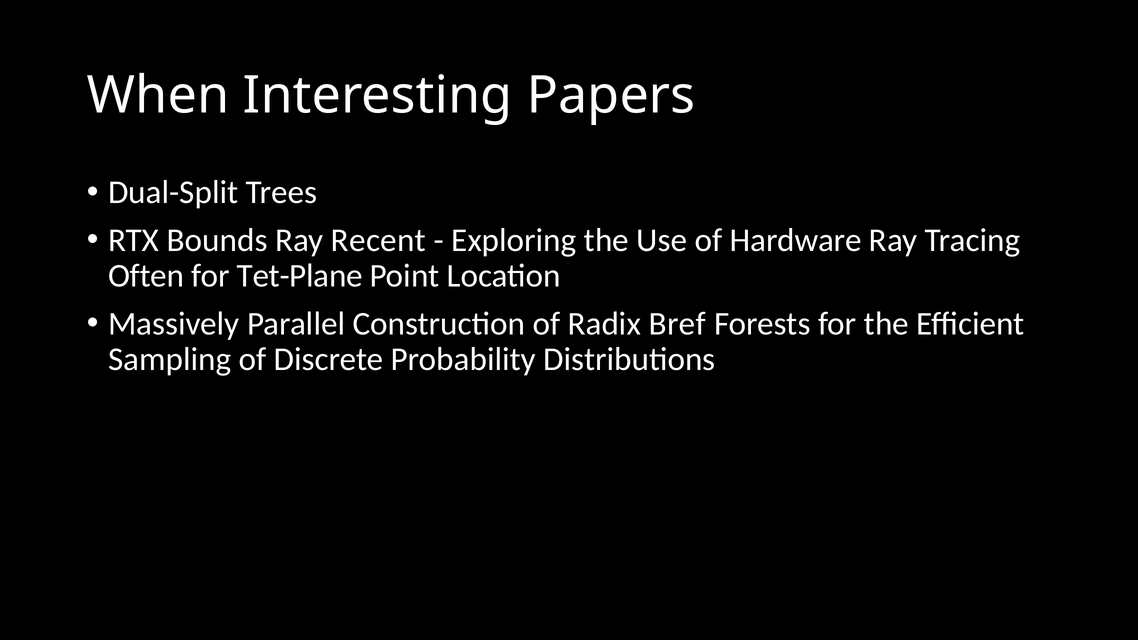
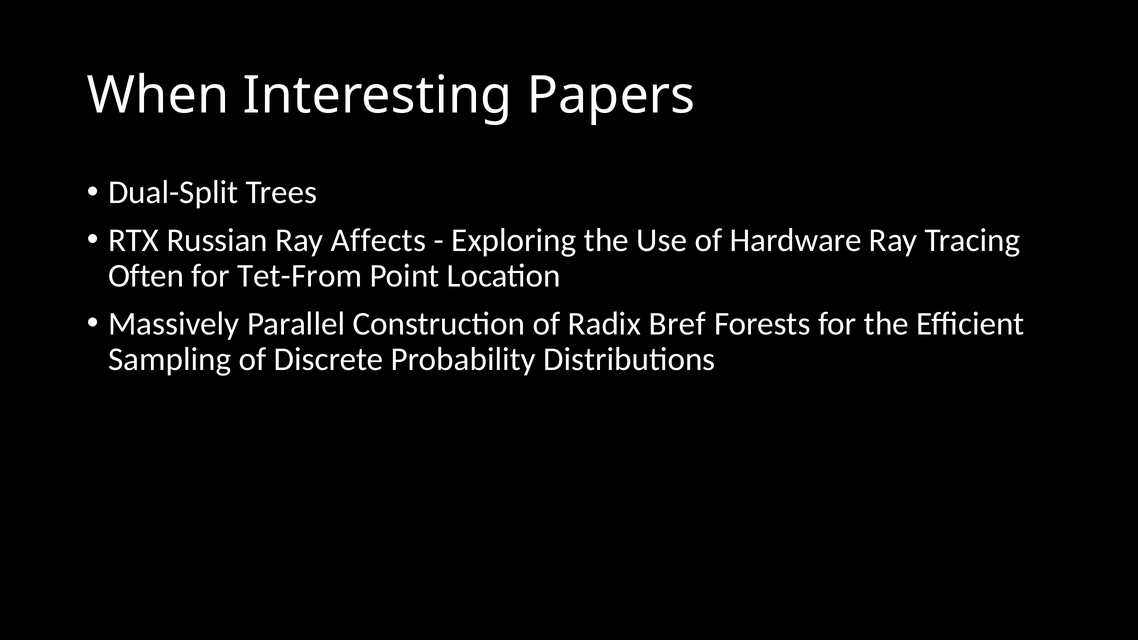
Bounds: Bounds -> Russian (217, 240)
Recent: Recent -> Affects (378, 240)
Tet-Plane: Tet-Plane -> Tet-From (300, 276)
